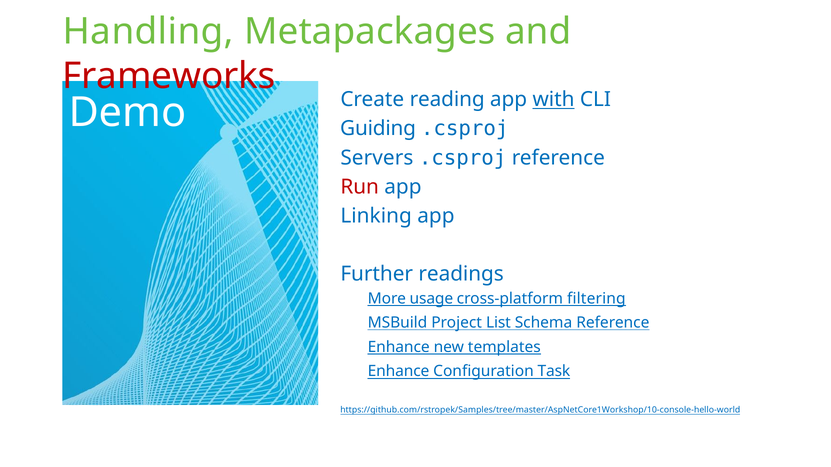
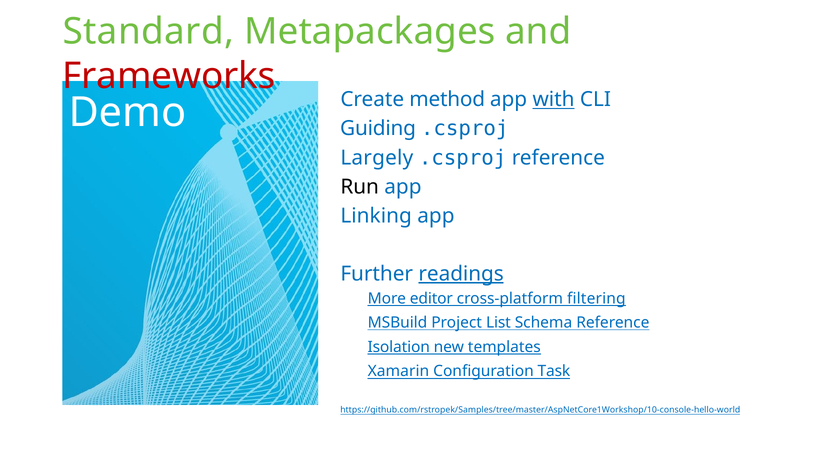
Handling: Handling -> Standard (148, 32)
reading: reading -> method (447, 100)
Servers: Servers -> Largely (377, 158)
Run colour: red -> black (360, 187)
readings underline: none -> present (461, 274)
usage: usage -> editor (431, 299)
Enhance: Enhance -> Isolation (399, 347)
Enhance: Enhance -> Xamarin (398, 372)
